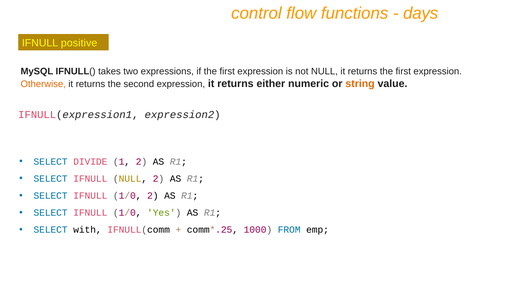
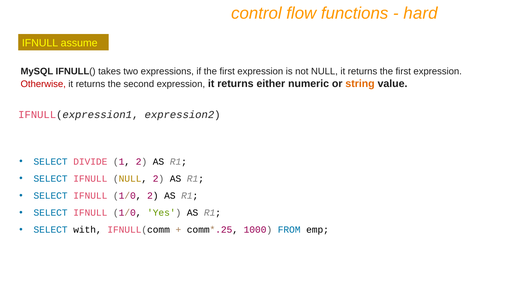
days: days -> hard (420, 13)
positive: positive -> assume (79, 43)
Otherwise colour: orange -> red (43, 84)
